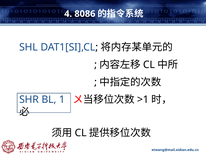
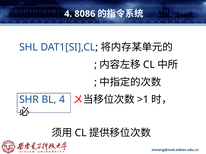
BL 1: 1 -> 4 (62, 100)
